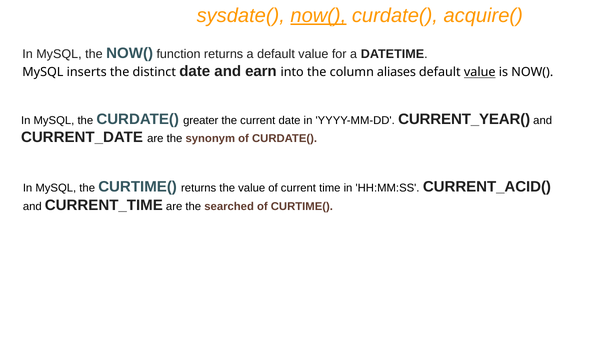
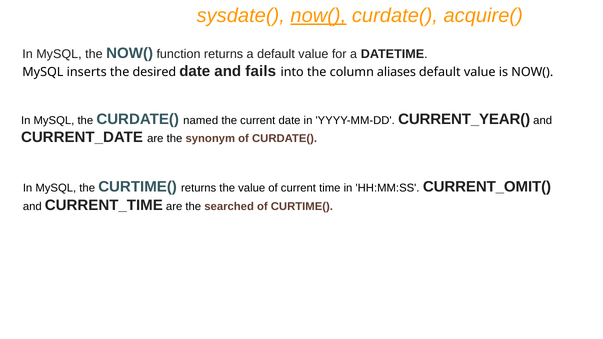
distinct: distinct -> desired (154, 72)
earn: earn -> fails (261, 72)
value underline: present -> none (480, 72)
greater: greater -> named (201, 121)
CURRENT_ACID(: CURRENT_ACID( -> CURRENT_OMIT( (487, 187)
